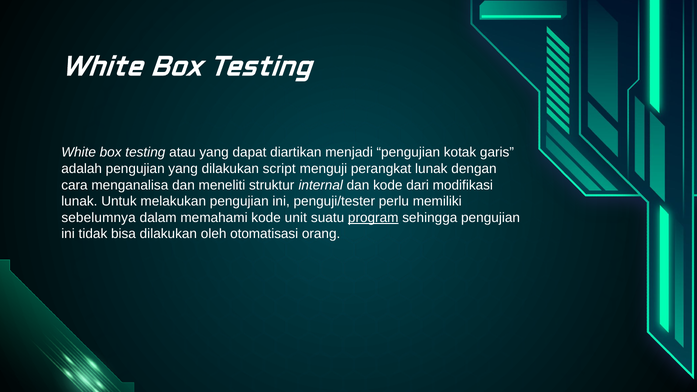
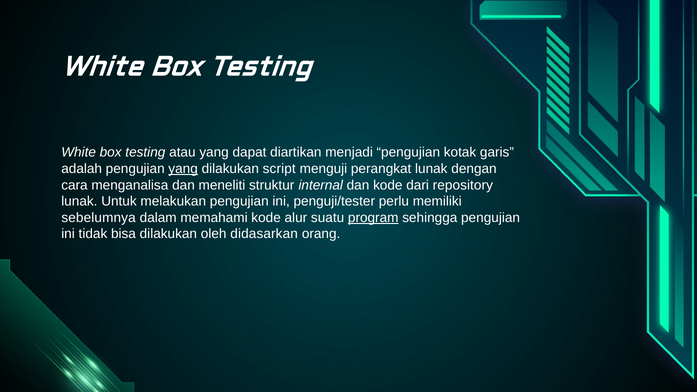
yang underline: none -> present (183, 169)
modifikasi: modifikasi -> repository (463, 185)
unit: unit -> alur (296, 218)
otomatisasi: otomatisasi -> didasarkan (264, 234)
